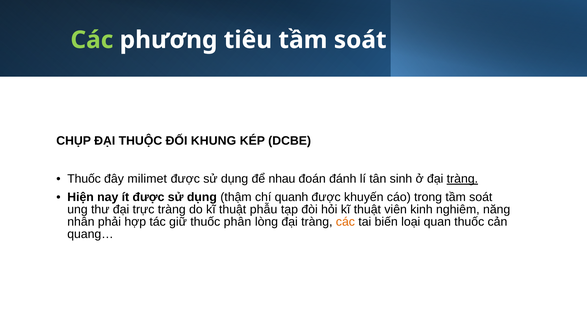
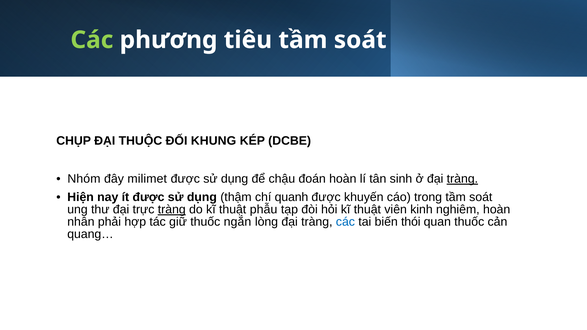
Thuốc: Thuốc -> Nhóm (84, 179)
nhau: nhau -> chậu (282, 179)
đoán đánh: đánh -> hoàn (343, 179)
tràng underline: none -> present (172, 210)
nghiêm năng: năng -> hoàn (497, 210)
phân: phân -> ngắn (238, 222)
các colour: orange -> blue (345, 222)
loại: loại -> thói (411, 222)
